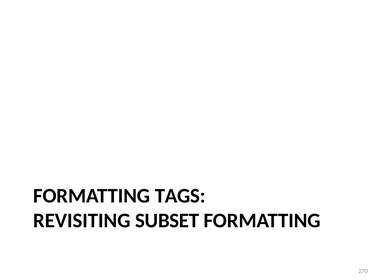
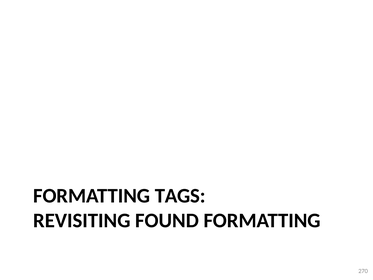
SUBSET: SUBSET -> FOUND (167, 220)
